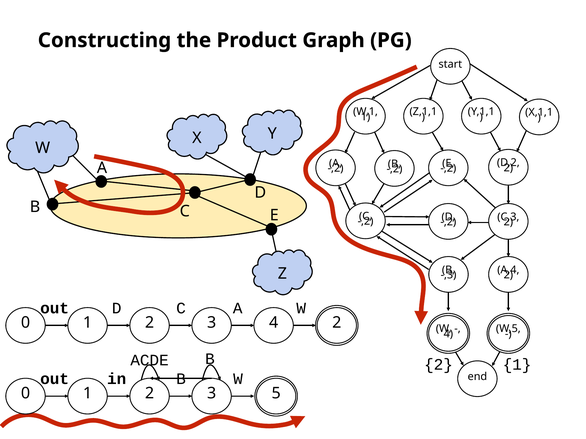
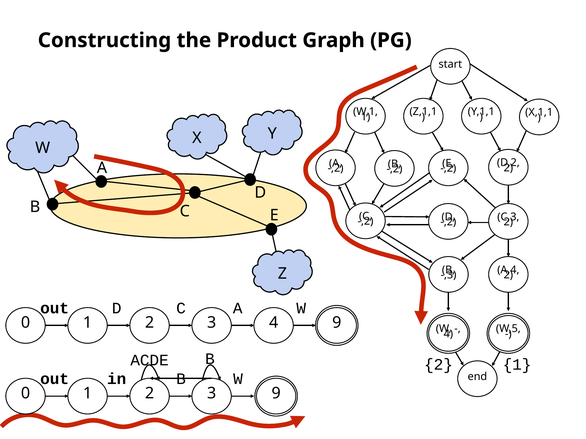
4 2: 2 -> 9 (337, 323)
3 5: 5 -> 9 (276, 394)
